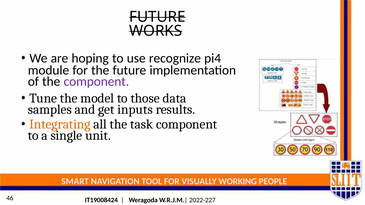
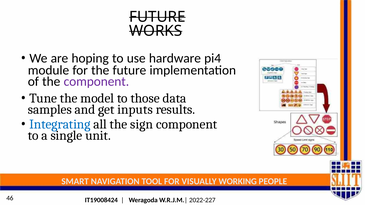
recognize: recognize -> hardware (175, 58)
Integrating colour: orange -> blue (60, 125)
task: task -> sign (142, 125)
